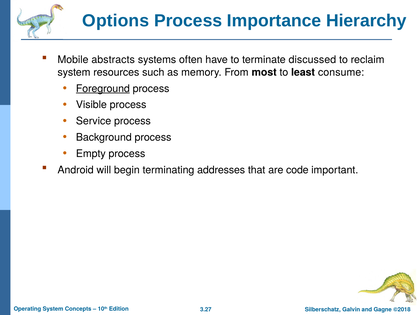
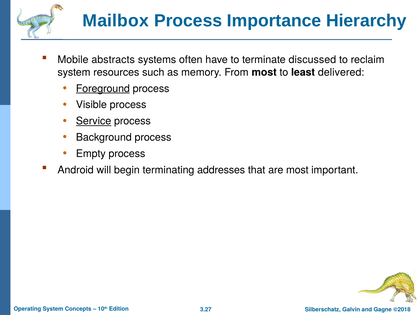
Options: Options -> Mailbox (116, 21)
consume: consume -> delivered (341, 72)
Service underline: none -> present (94, 121)
are code: code -> most (297, 170)
